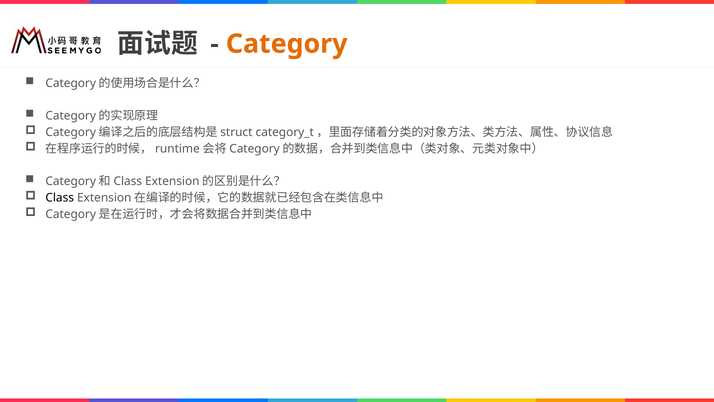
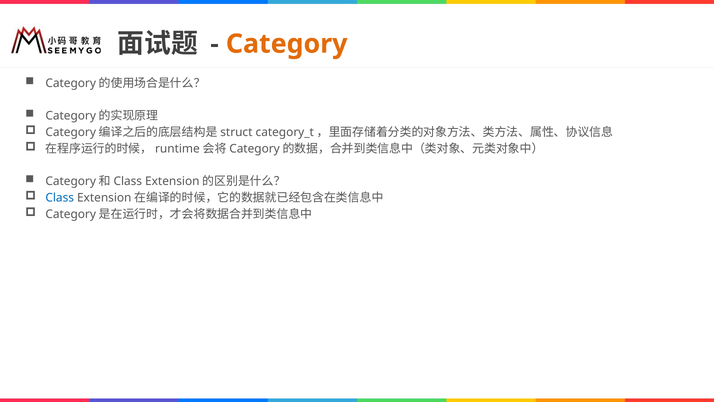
Class colour: black -> blue (60, 198)
